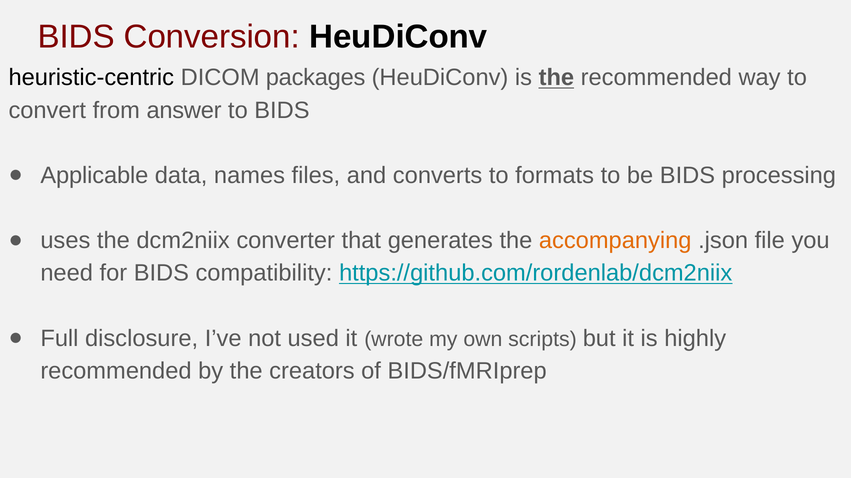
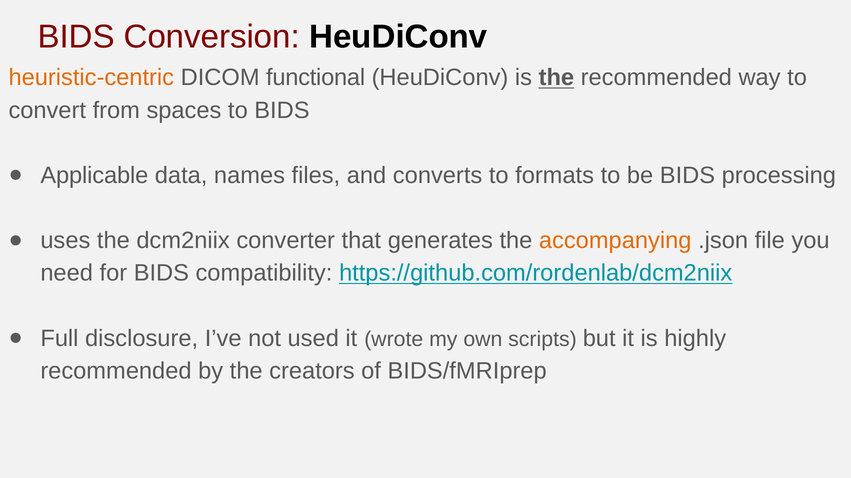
heuristic-centric colour: black -> orange (91, 78)
packages: packages -> functional (316, 78)
answer: answer -> spaces (184, 110)
